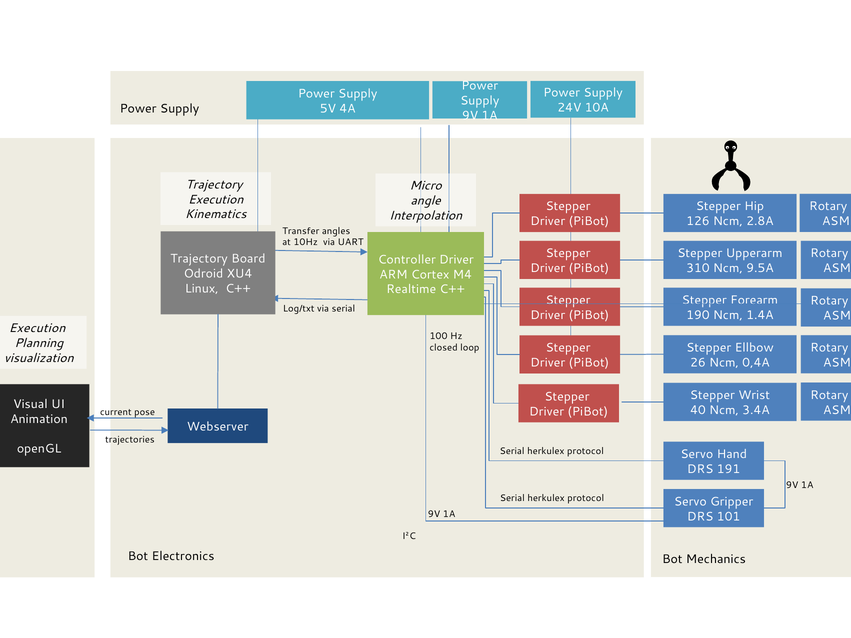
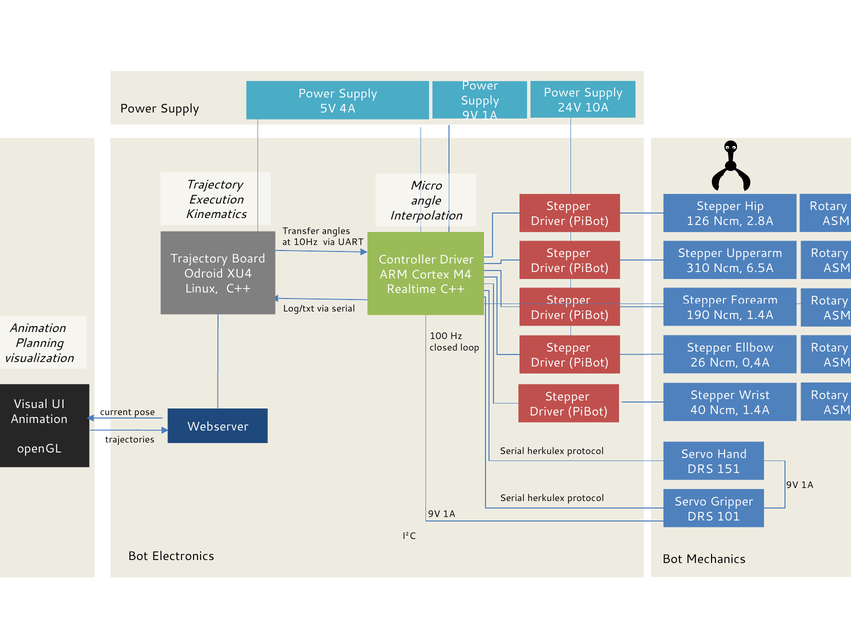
9.5A: 9.5A -> 6.5A (760, 268)
Execution: Execution -> Animation (37, 328)
40 Ncm 3.4A: 3.4A -> 1.4A (756, 410)
191: 191 -> 151 (729, 469)
